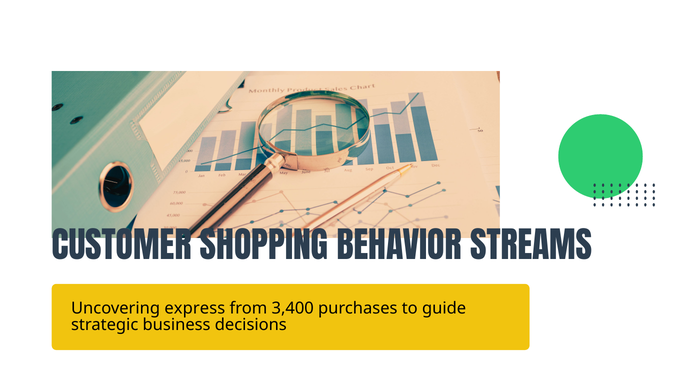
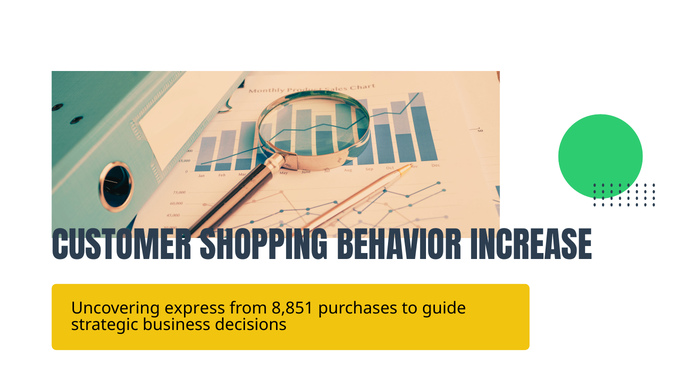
STREAMS: STREAMS -> INCREASE (531, 247)
3,400: 3,400 -> 8,851 (293, 309)
